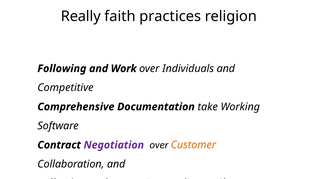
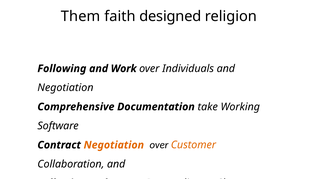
Really: Really -> Them (81, 16)
practices: practices -> designed (170, 16)
Competitive: Competitive -> Negotiation (65, 88)
Negotiation colour: purple -> orange (114, 145)
